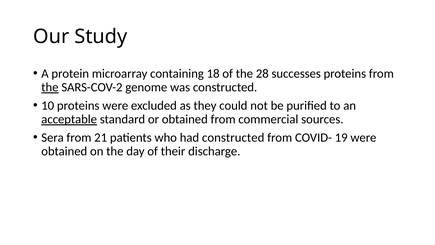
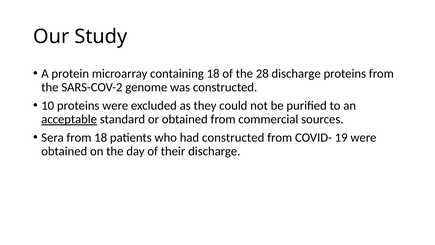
28 successes: successes -> discharge (296, 74)
the underline: present -> none (50, 87)
from 21: 21 -> 18 (101, 137)
